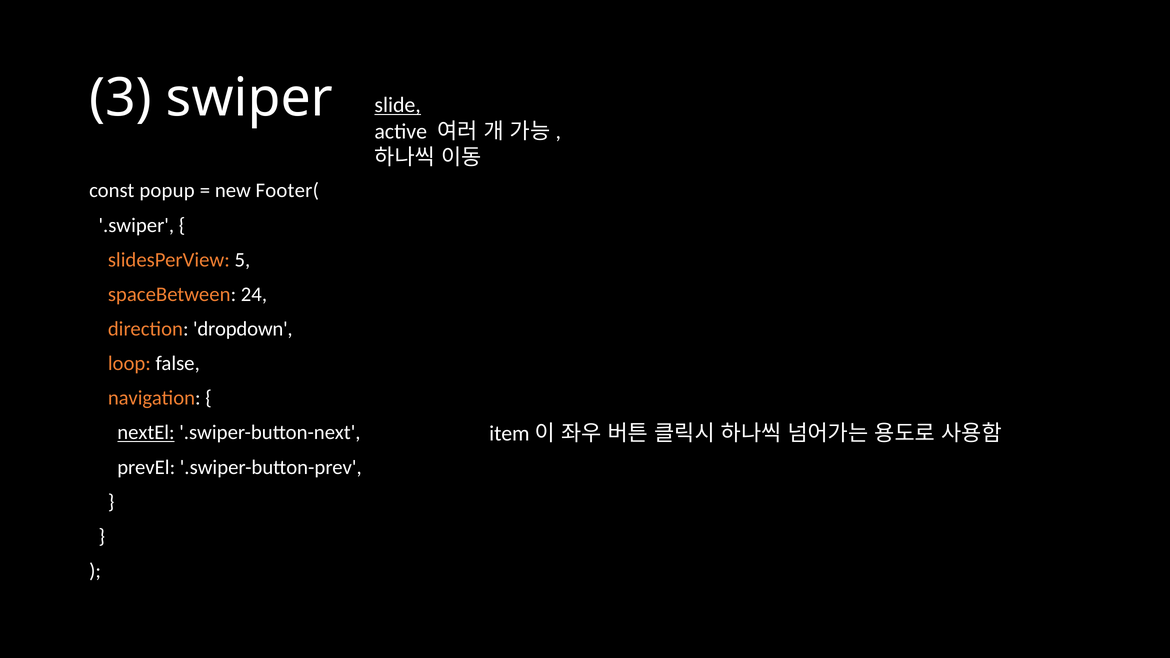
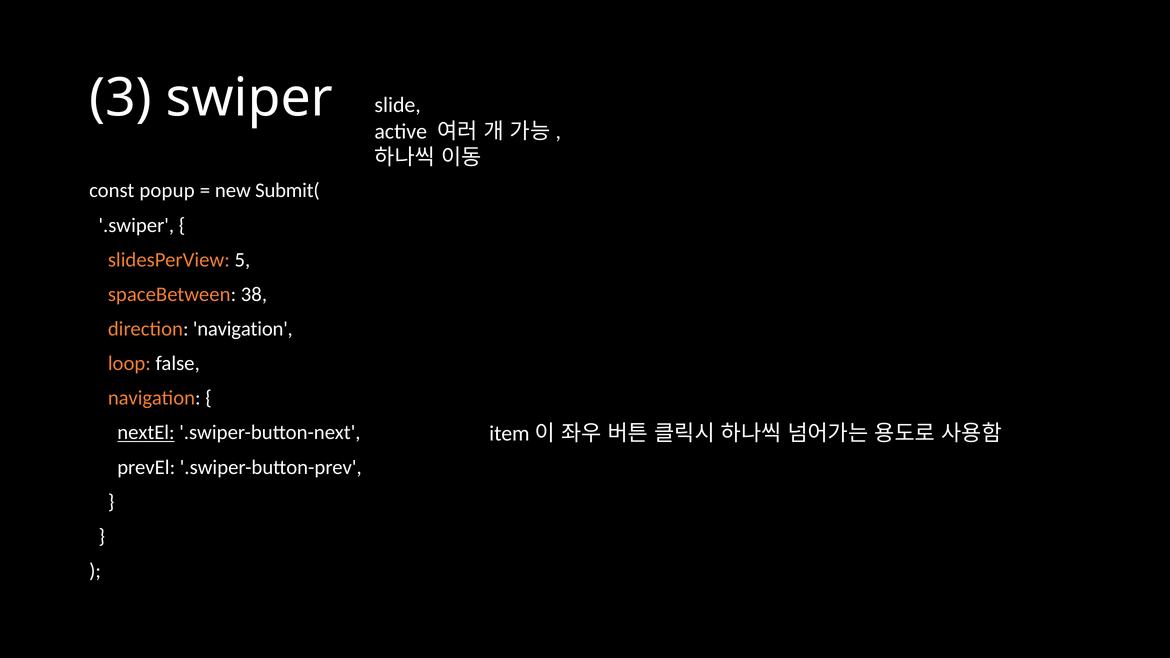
slide underline: present -> none (398, 105)
Footer(: Footer( -> Submit( (287, 191)
24: 24 -> 38 (254, 294)
direction dropdown: dropdown -> navigation (243, 329)
